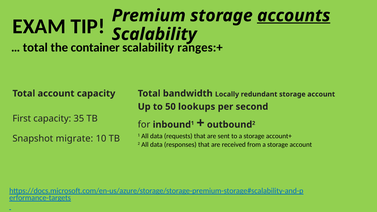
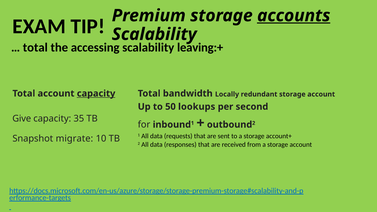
container: container -> accessing (95, 47)
ranges:+: ranges:+ -> leaving:+ (200, 47)
capacity underline: none -> present (96, 93)
First: First -> Give (22, 119)
